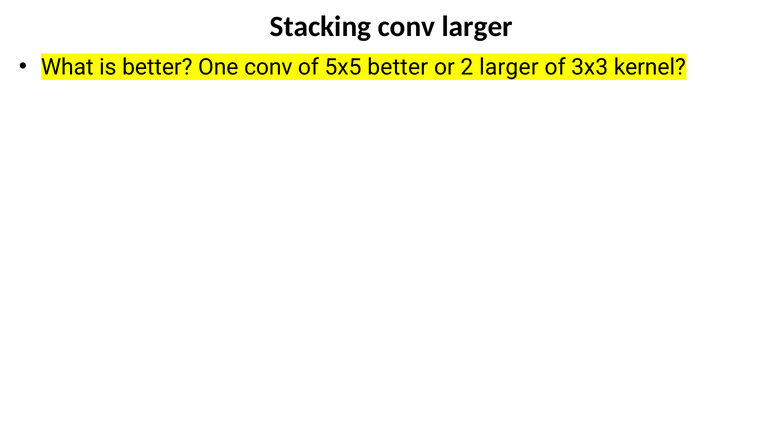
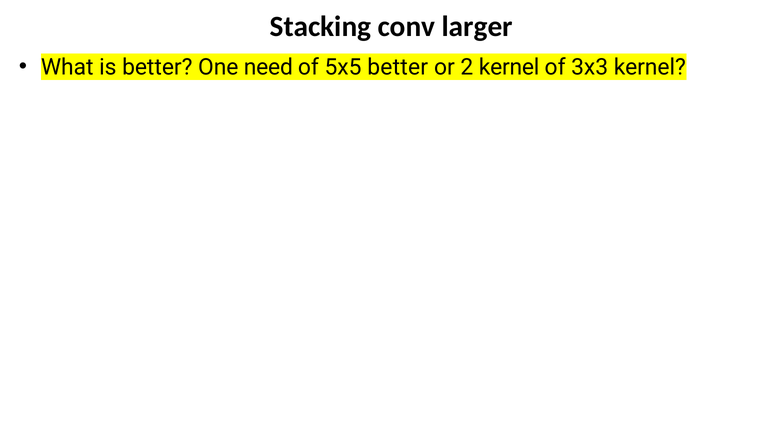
One conv: conv -> need (268, 67)
2 larger: larger -> kernel (509, 67)
